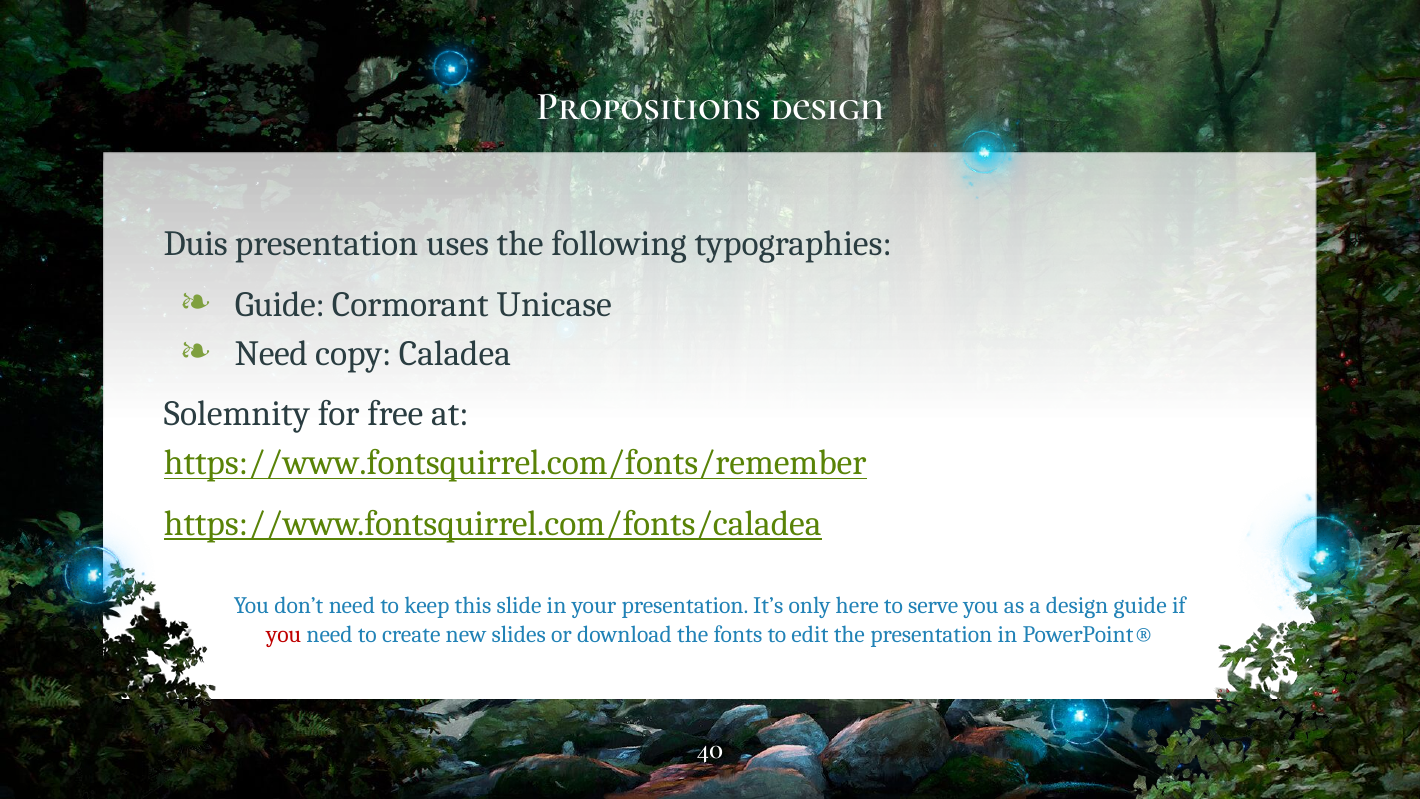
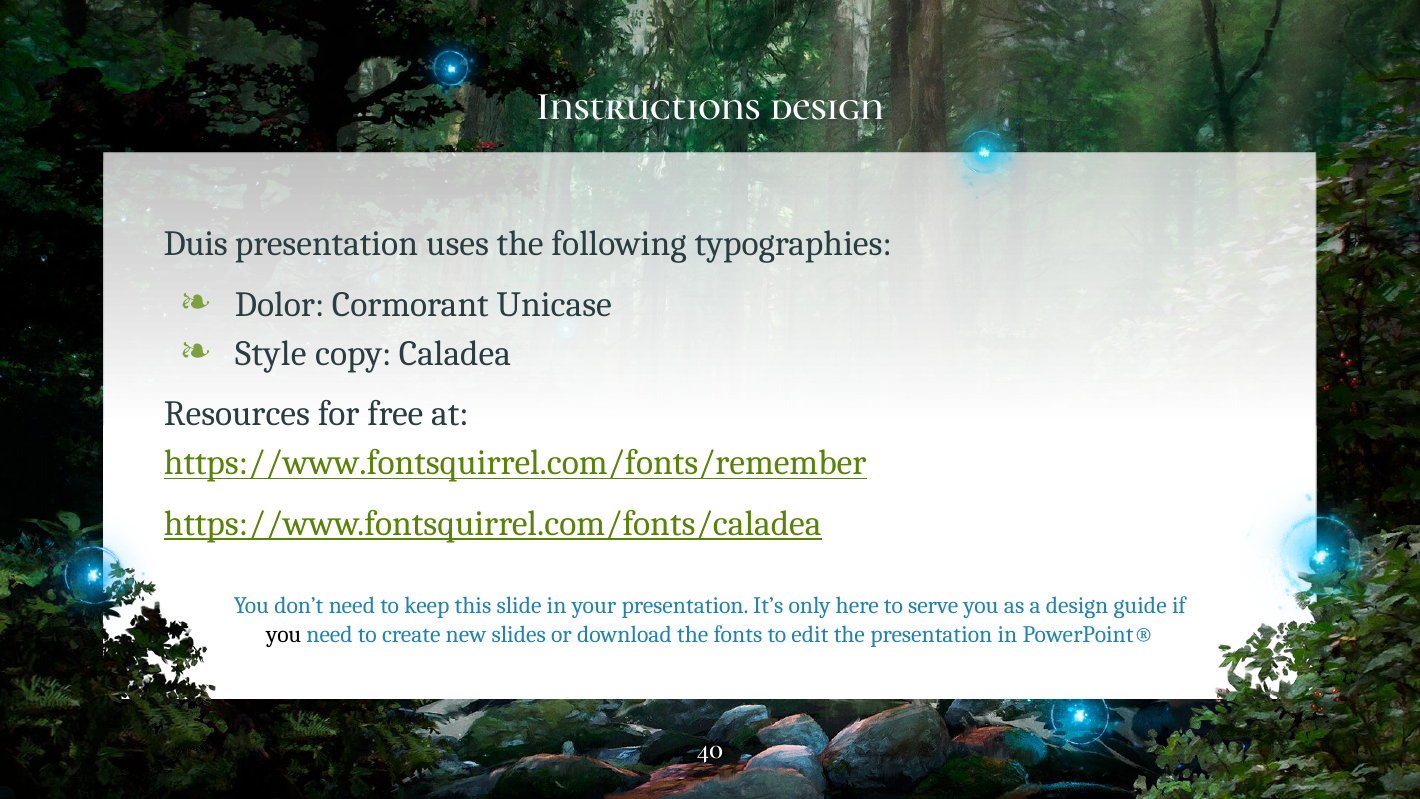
Propositions: Propositions -> Instructions (649, 106)
Guide: Guide -> Dolor (280, 304)
Need: Need -> Style (271, 353)
Solemnity: Solemnity -> Resources (237, 414)
you colour: red -> black (284, 634)
